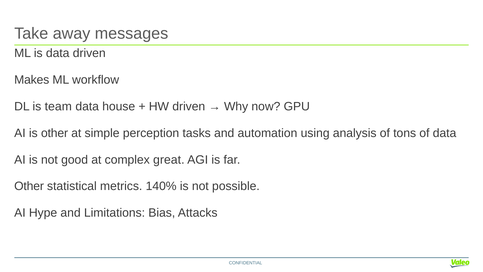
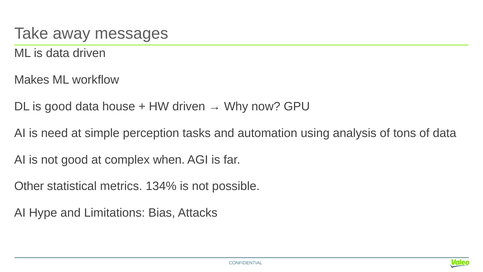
is team: team -> good (58, 106)
is other: other -> need (54, 133)
great: great -> when (169, 159)
140%: 140% -> 134% (161, 186)
